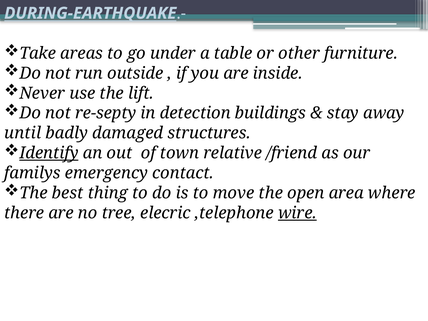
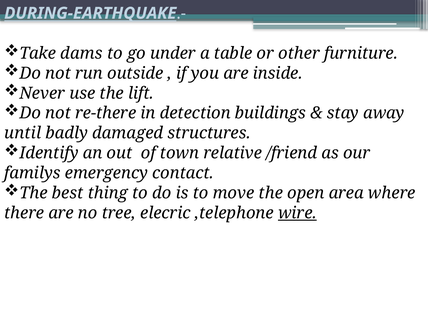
areas: areas -> dams (82, 53)
re-septy: re-septy -> re-there (106, 113)
Identify underline: present -> none (49, 153)
